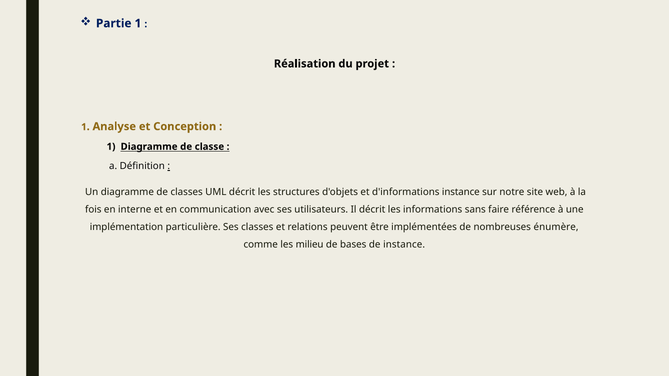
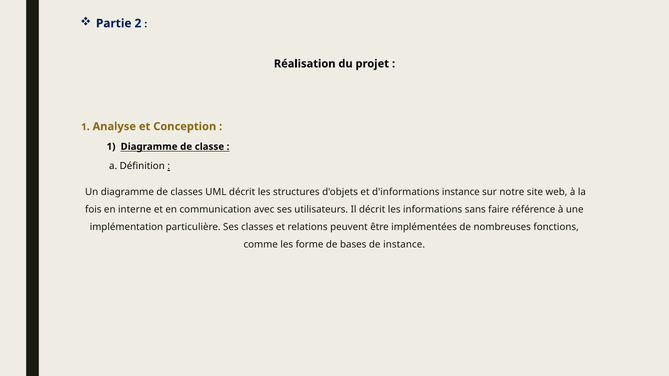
Partie 1: 1 -> 2 (138, 23)
énumère: énumère -> fonctions (556, 227)
milieu: milieu -> forme (310, 245)
